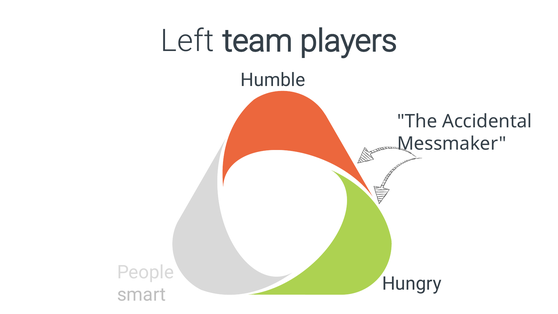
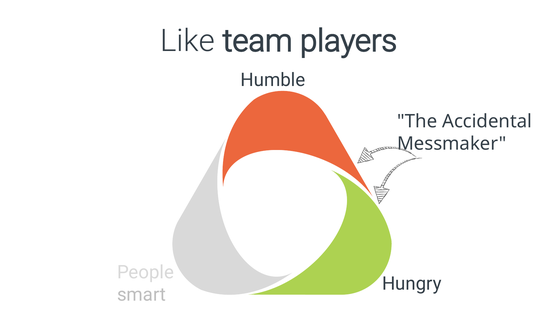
Left: Left -> Like (187, 41)
